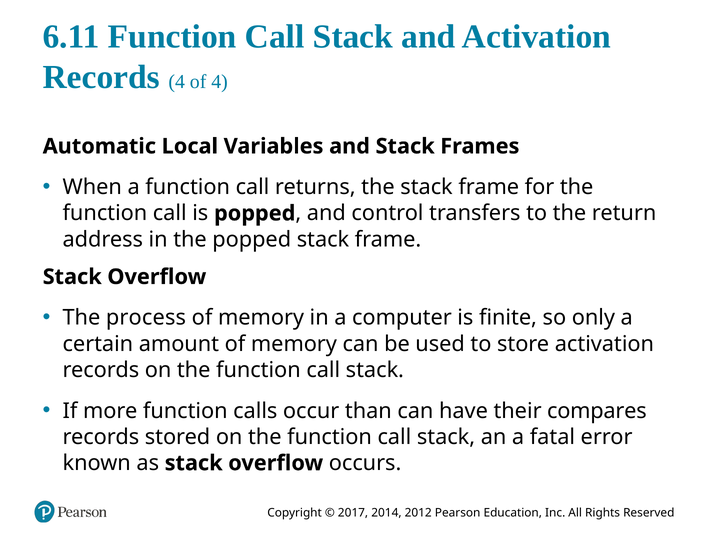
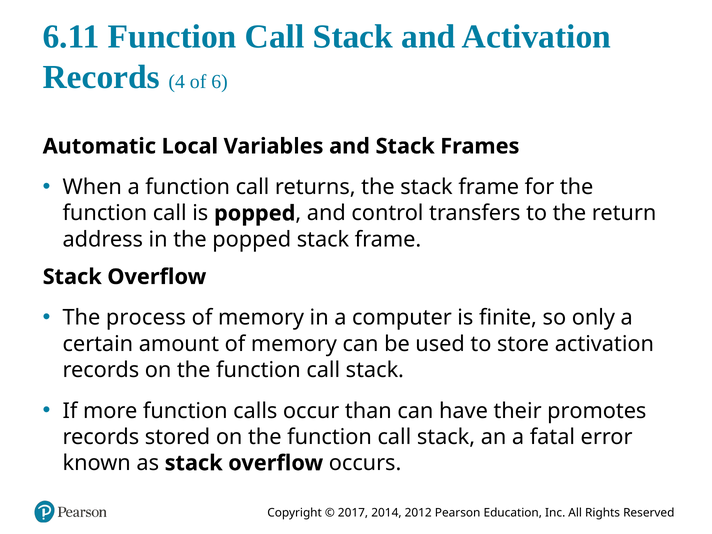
of 4: 4 -> 6 (220, 82)
compares: compares -> promotes (597, 411)
